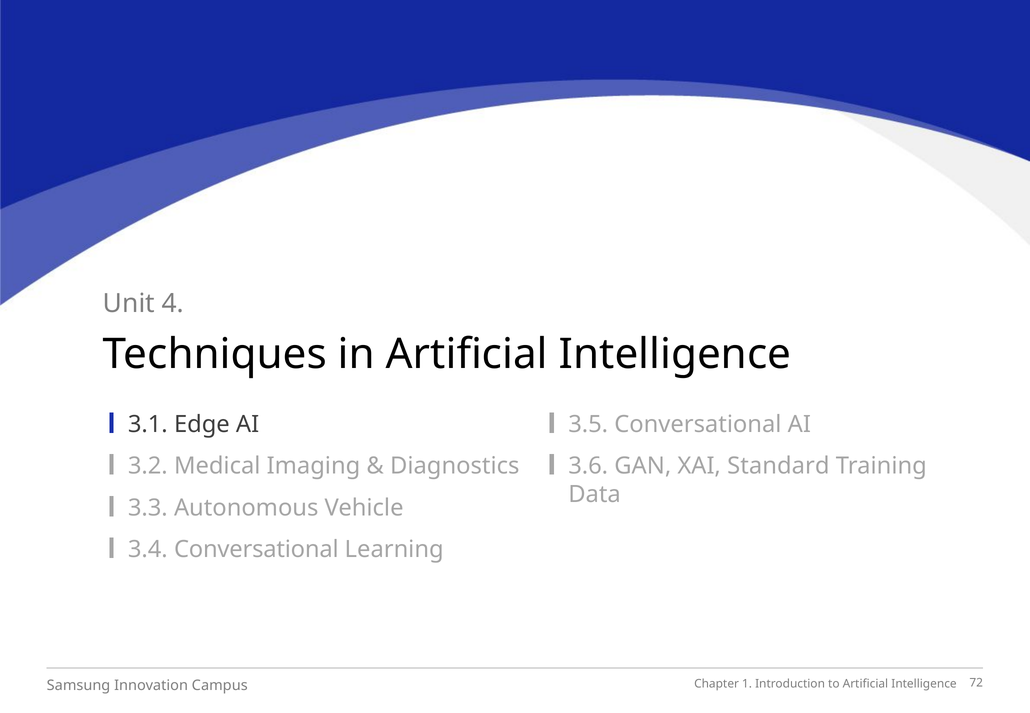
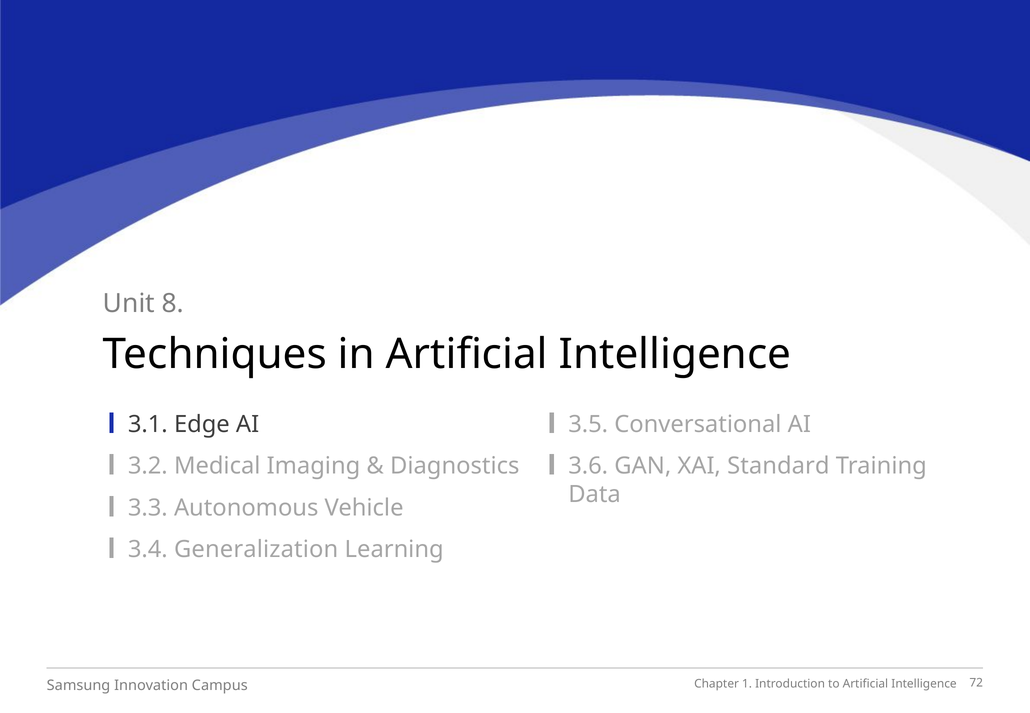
4: 4 -> 8 (173, 304)
3.4 Conversational: Conversational -> Generalization (256, 550)
